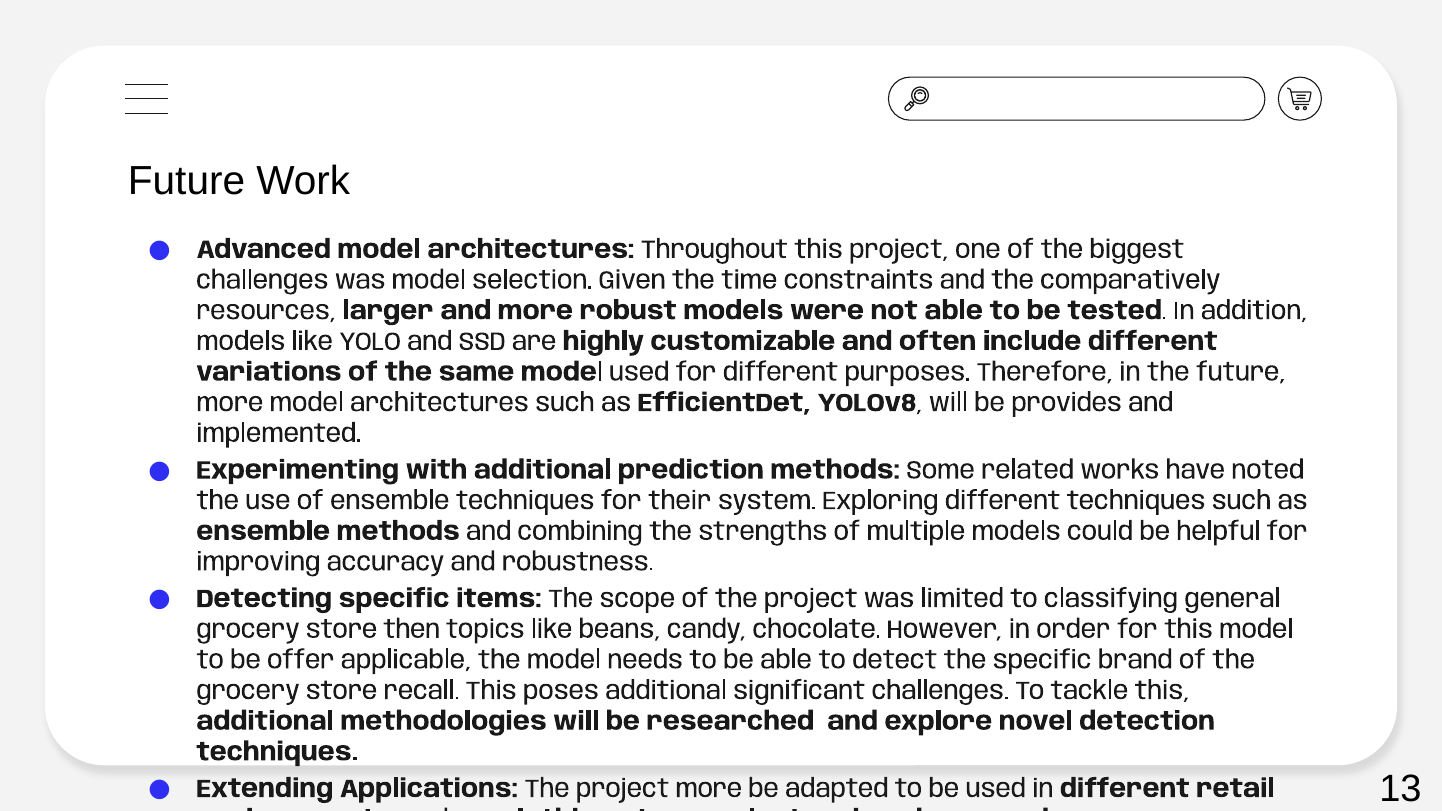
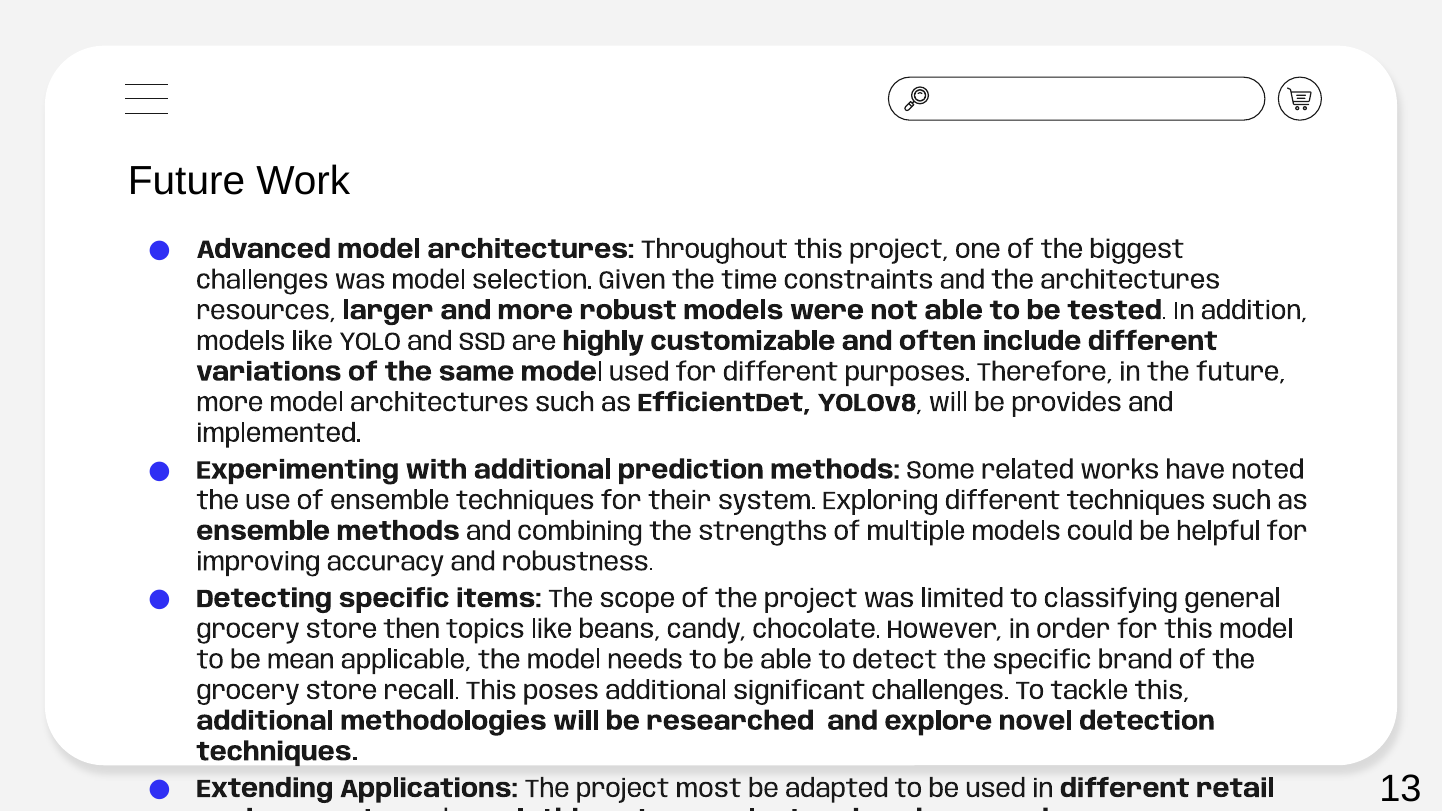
the comparatively: comparatively -> architectures (1130, 280)
offer: offer -> mean (301, 660)
project more: more -> most (709, 789)
